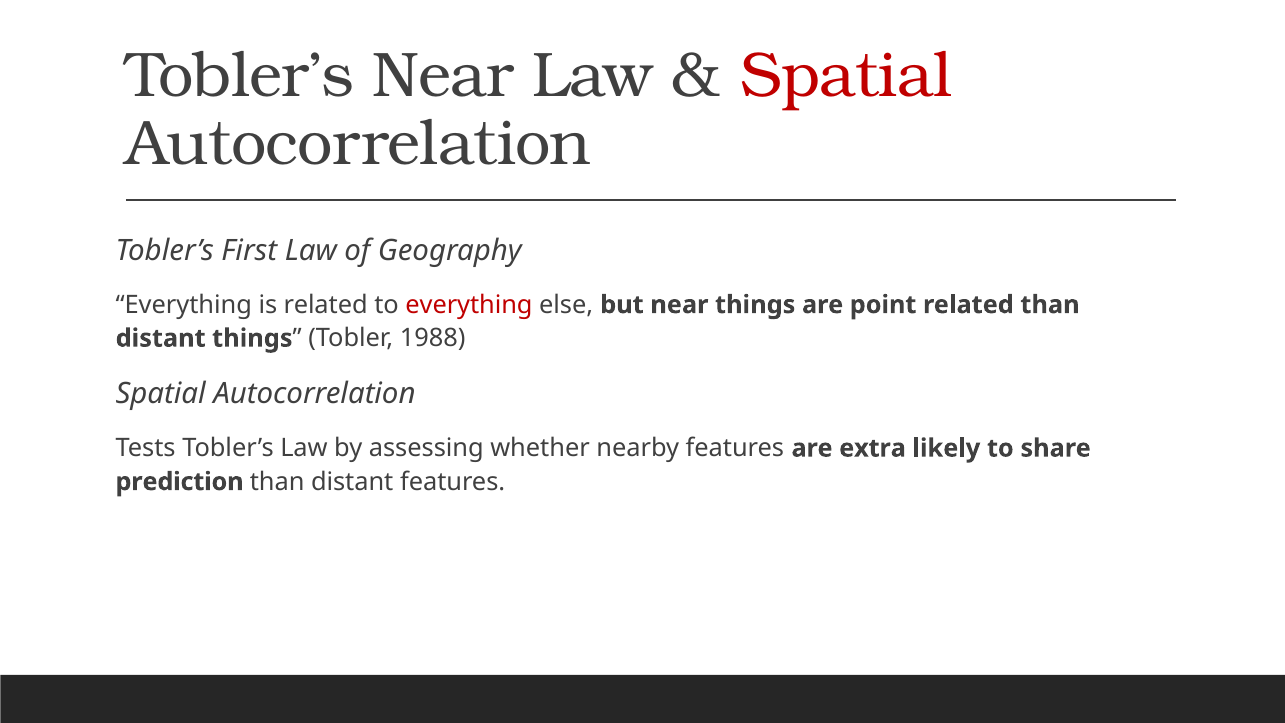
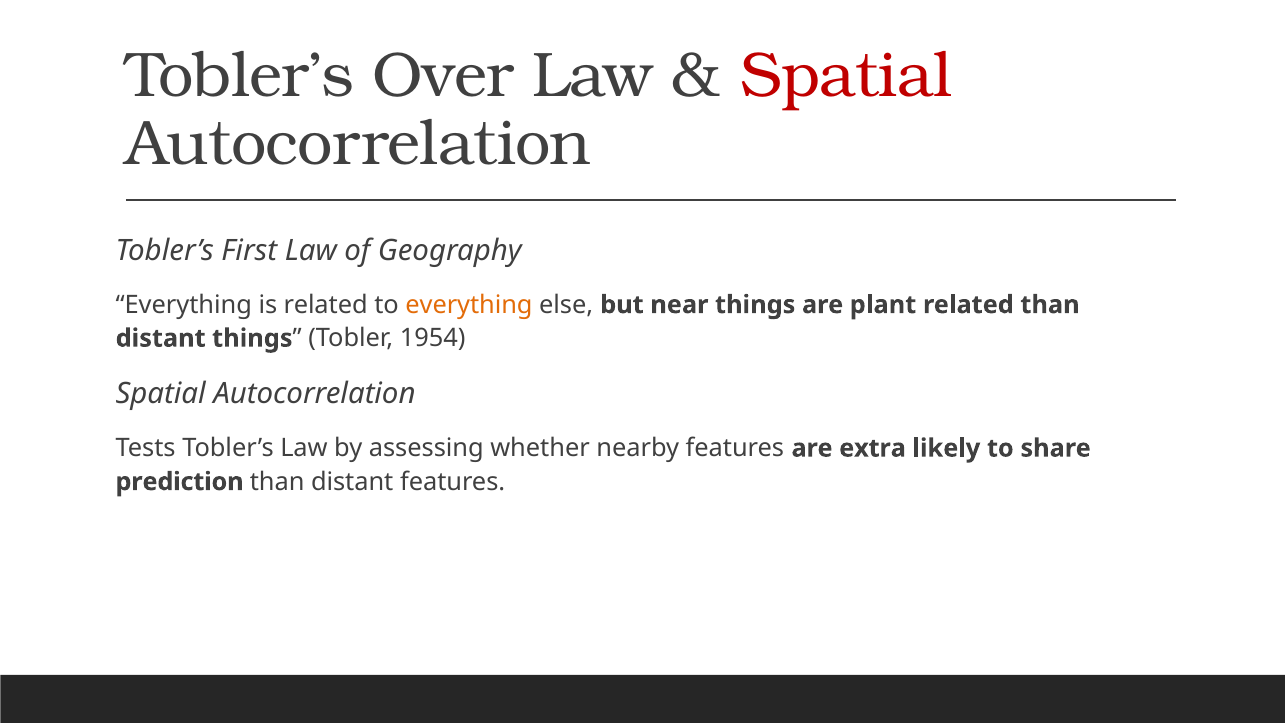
Tobler’s Near: Near -> Over (443, 76)
everything colour: red -> orange (469, 305)
point: point -> plant (883, 305)
1988: 1988 -> 1954 (433, 338)
